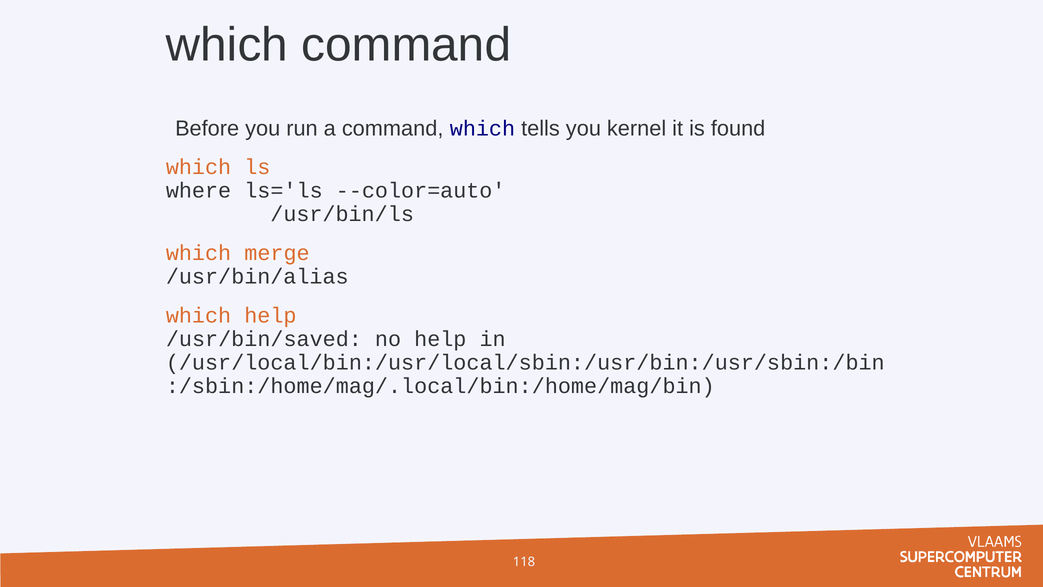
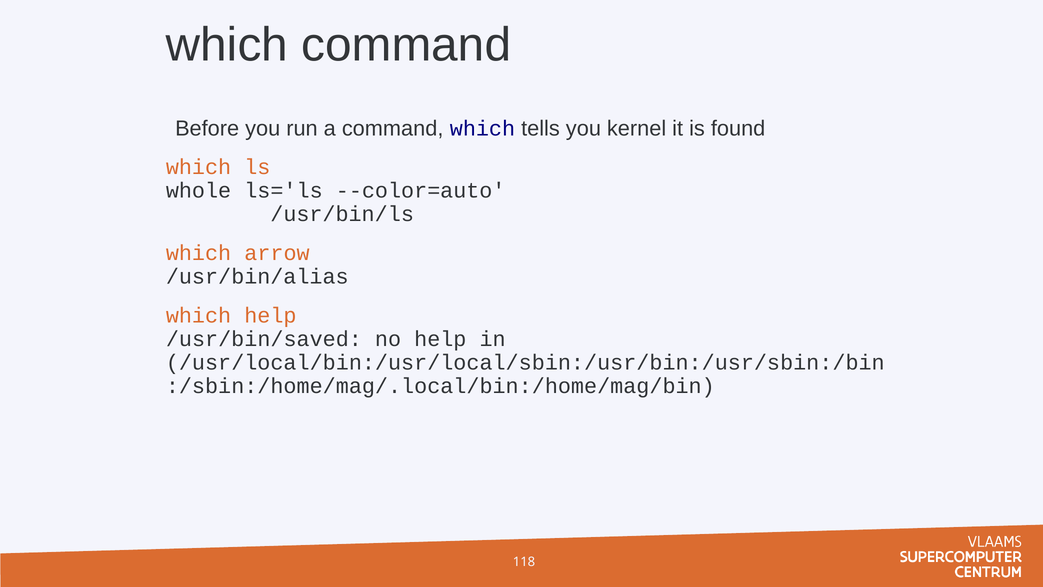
where: where -> whole (199, 191)
merge: merge -> arrow (277, 253)
